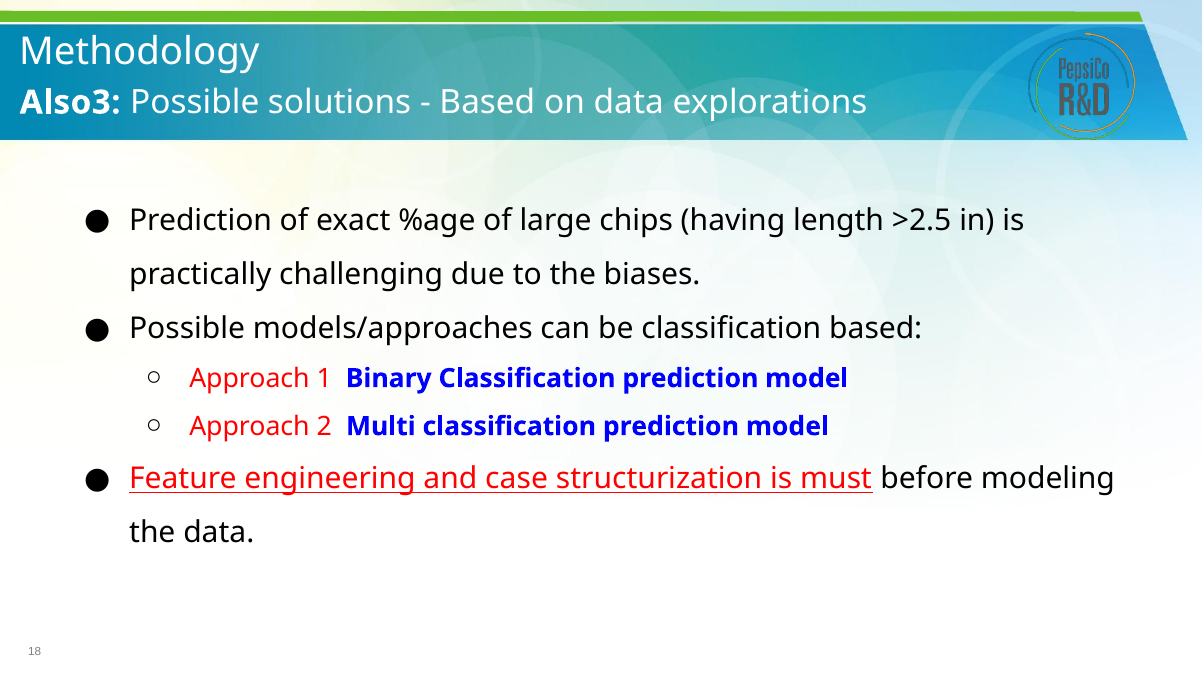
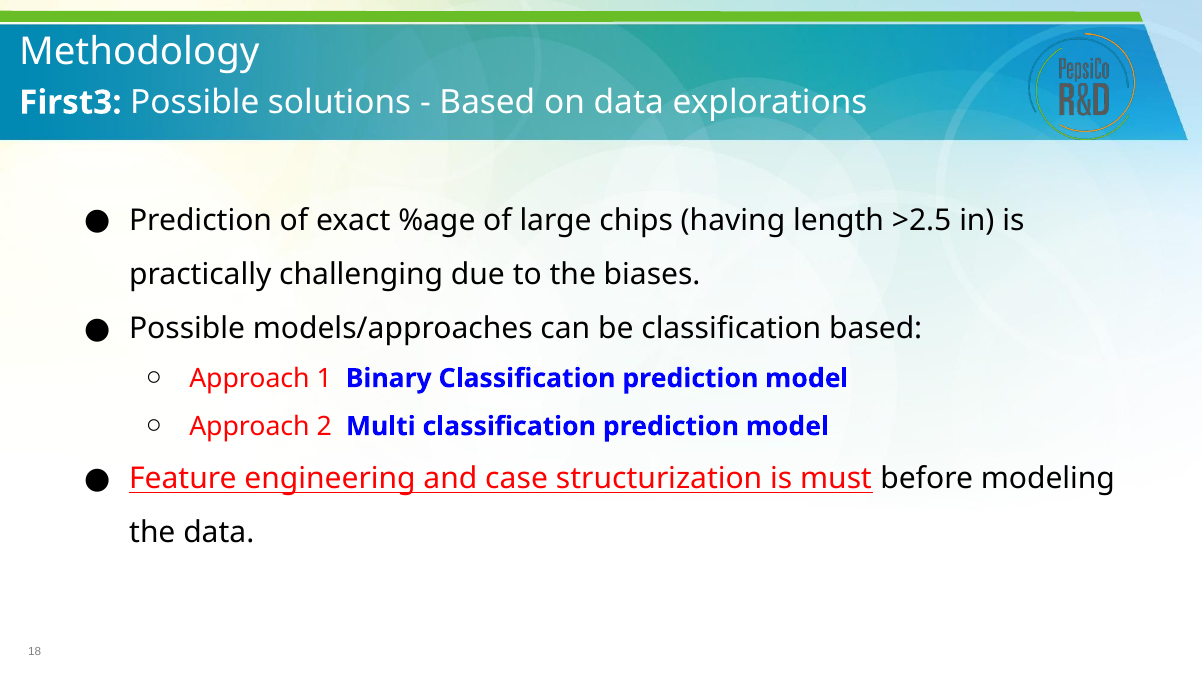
Also3: Also3 -> First3 (70, 103)
